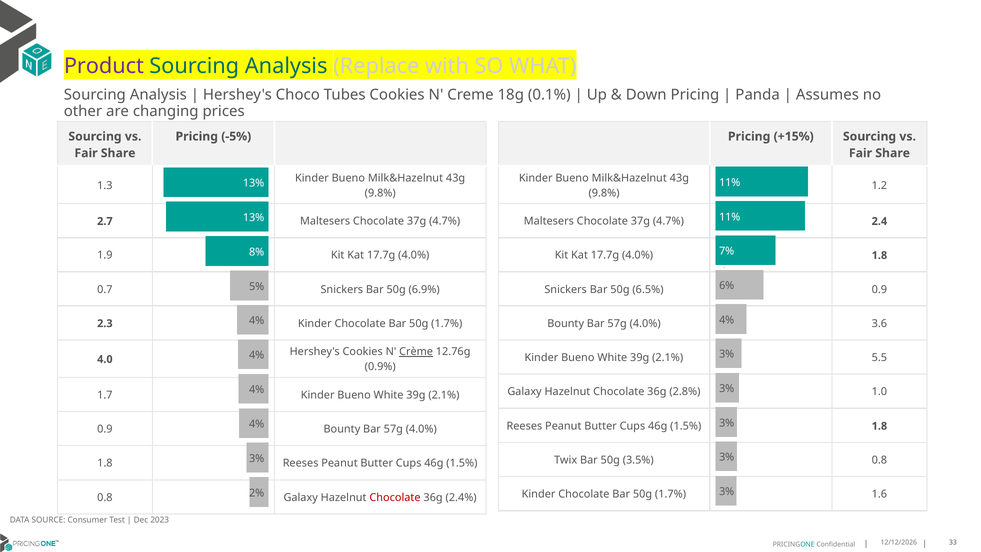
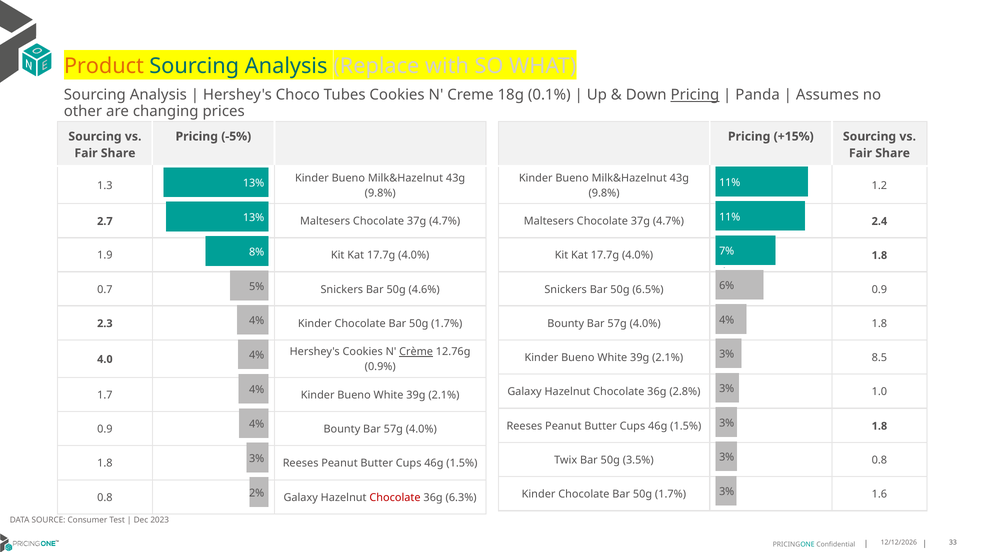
Product colour: purple -> orange (104, 66)
Pricing underline: none -> present (695, 95)
6.9%: 6.9% -> 4.6% (424, 289)
3.6: 3.6 -> 1.8 (879, 323)
5.5: 5.5 -> 8.5 (879, 357)
2.4%: 2.4% -> 6.3% (461, 497)
